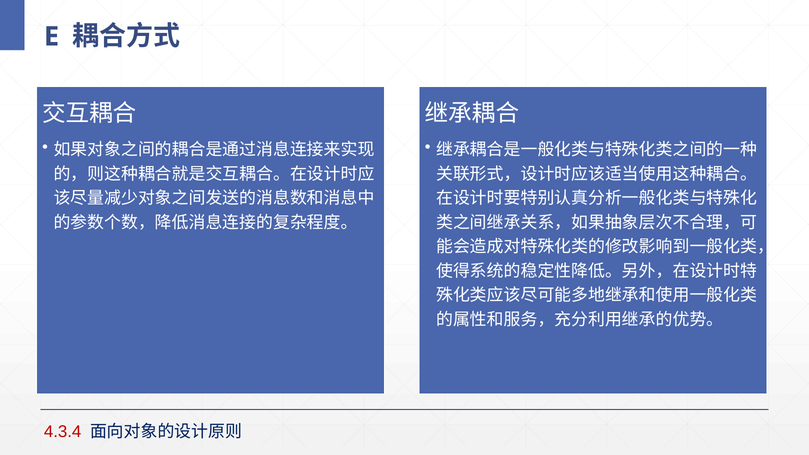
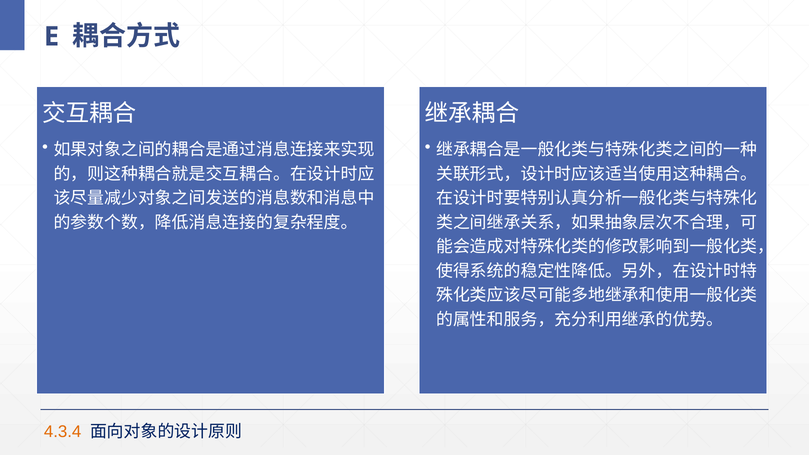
4.3.4 colour: red -> orange (63, 432)
